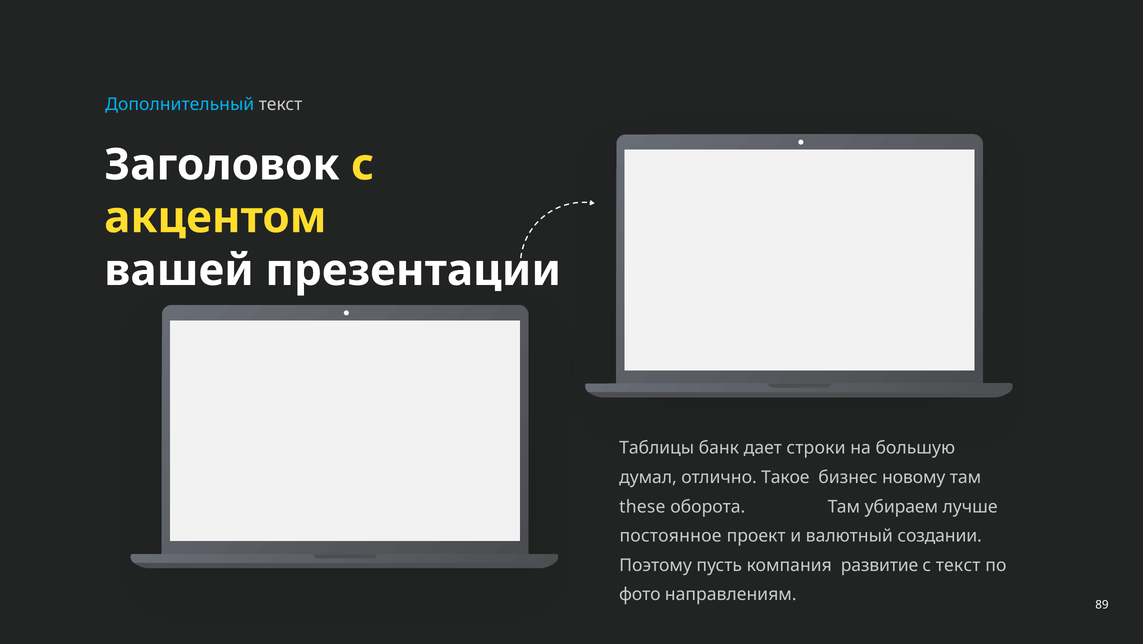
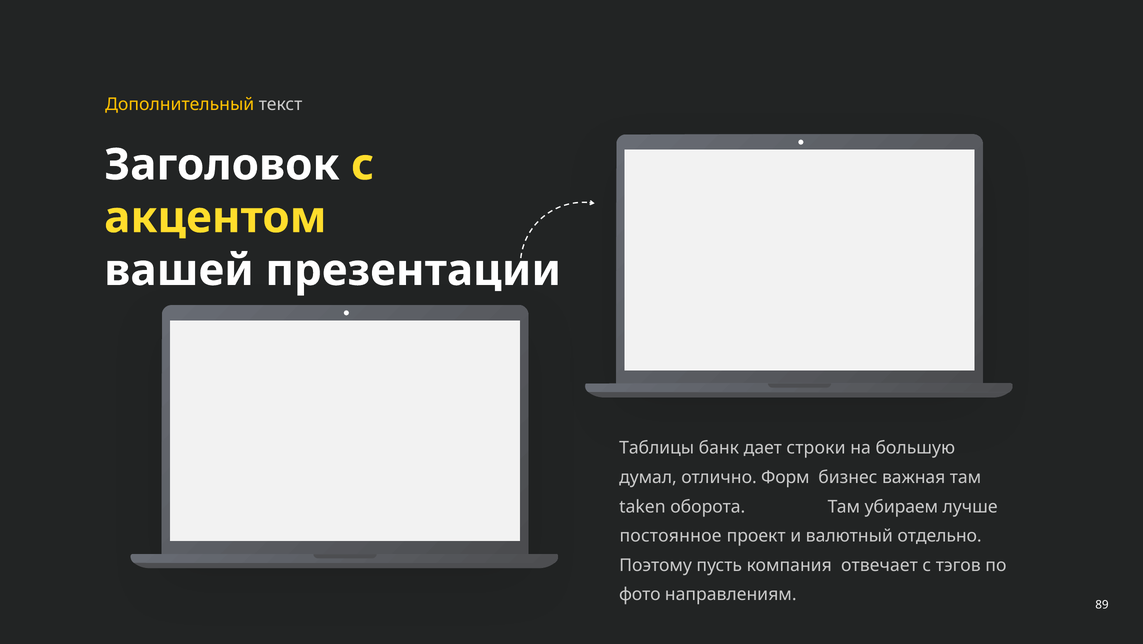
Дополнительный colour: light blue -> yellow (180, 105)
Такое: Такое -> Форм (785, 478)
новому: новому -> важная (914, 478)
these: these -> taken (642, 507)
создании: создании -> отдельно (940, 536)
развитие: развитие -> отвечает (879, 566)
с текст: текст -> тэгов (958, 566)
